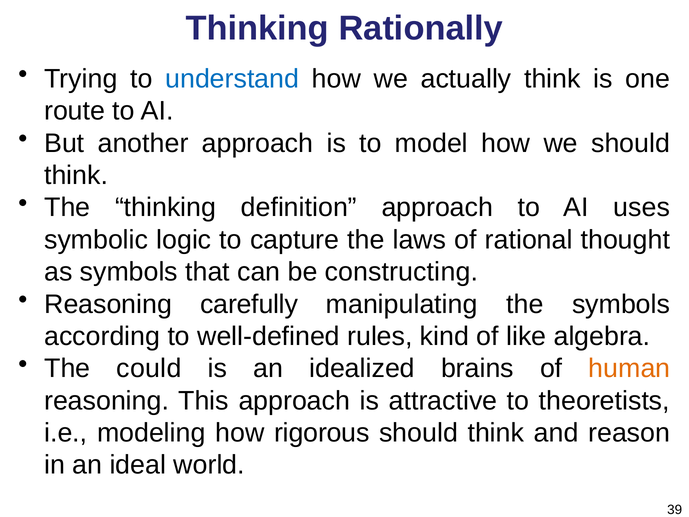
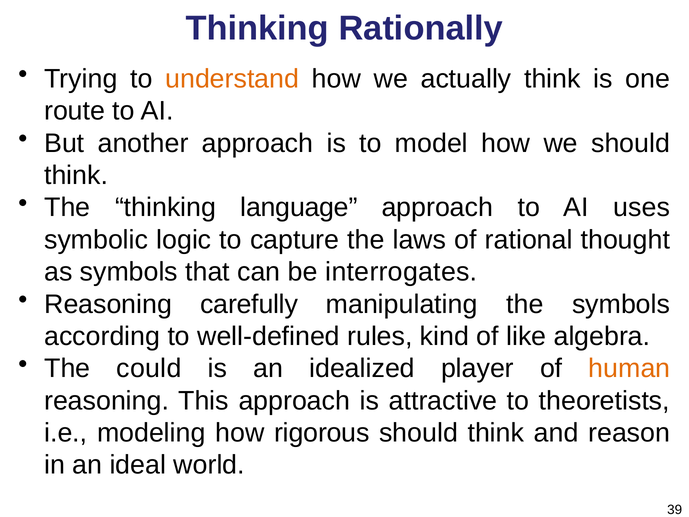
understand colour: blue -> orange (232, 79)
definition: definition -> language (299, 208)
constructing: constructing -> interrogates (401, 272)
brains: brains -> player (477, 368)
